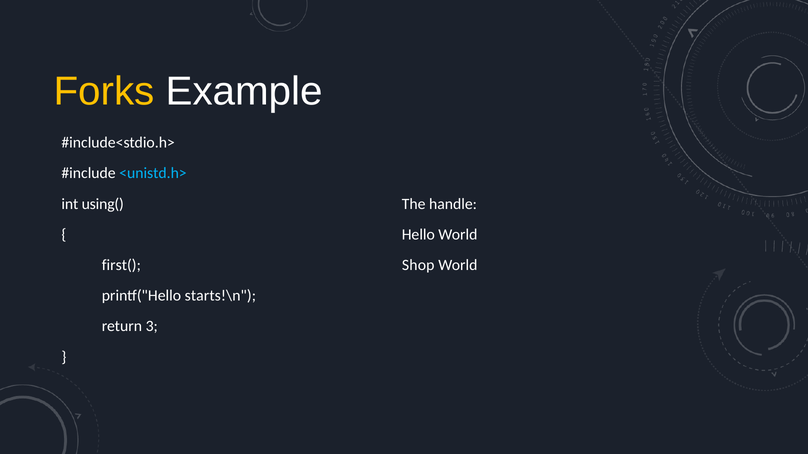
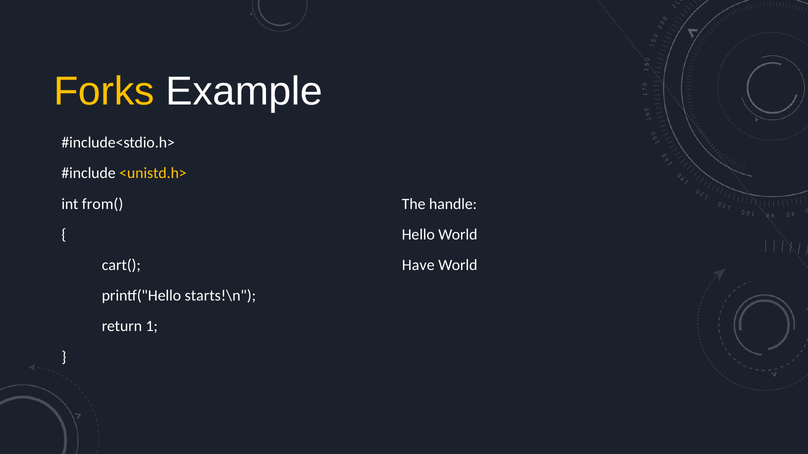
<unistd.h> colour: light blue -> yellow (153, 173)
using(: using( -> from( (103, 204)
first(: first( -> cart( (121, 265)
Shop: Shop -> Have (418, 265)
3: 3 -> 1 (152, 327)
